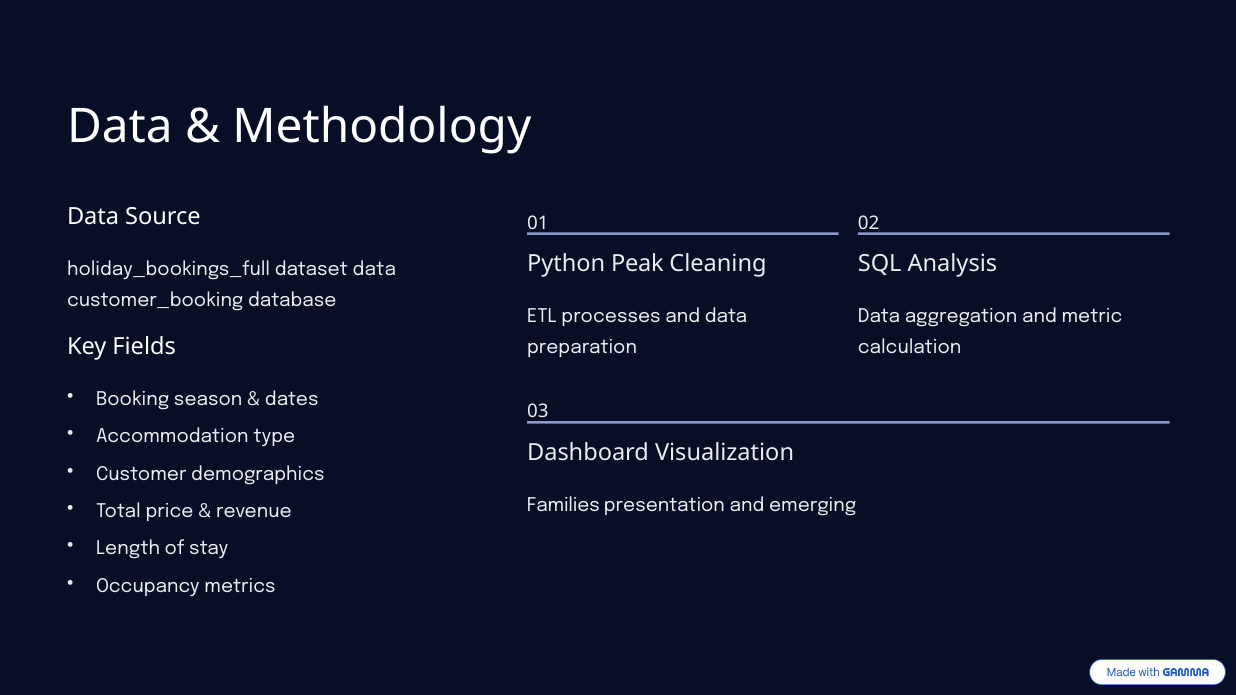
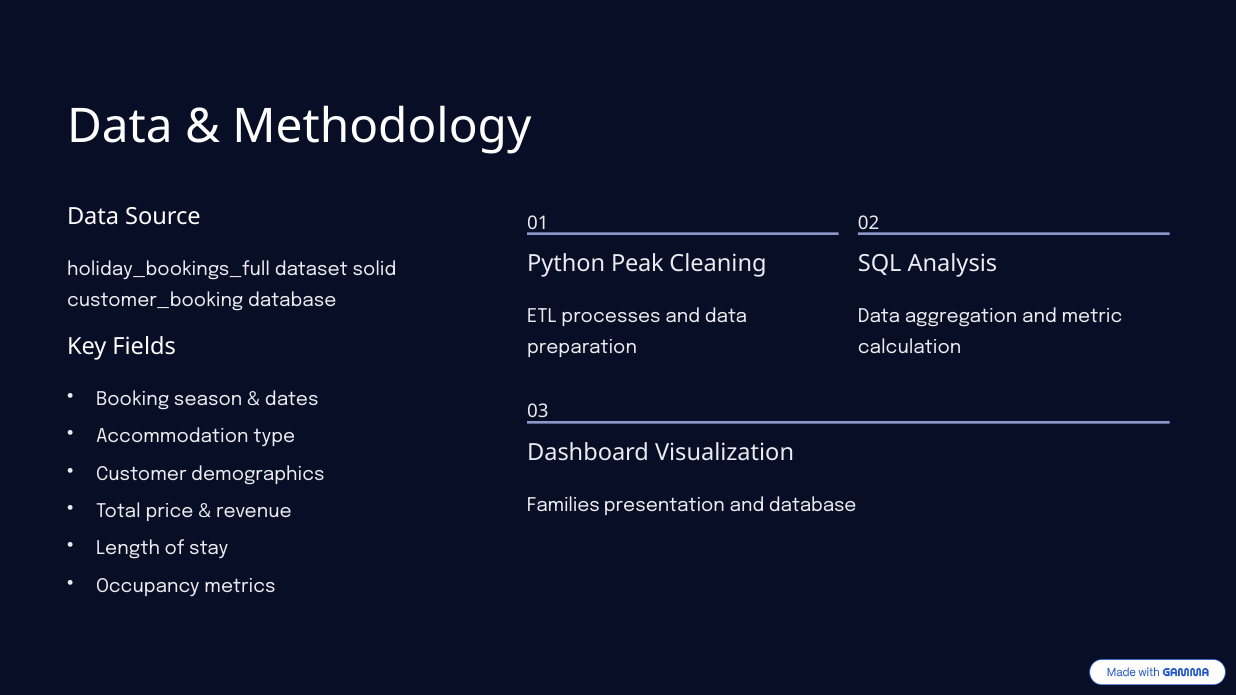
dataset data: data -> solid (374, 270)
and emerging: emerging -> database (813, 506)
